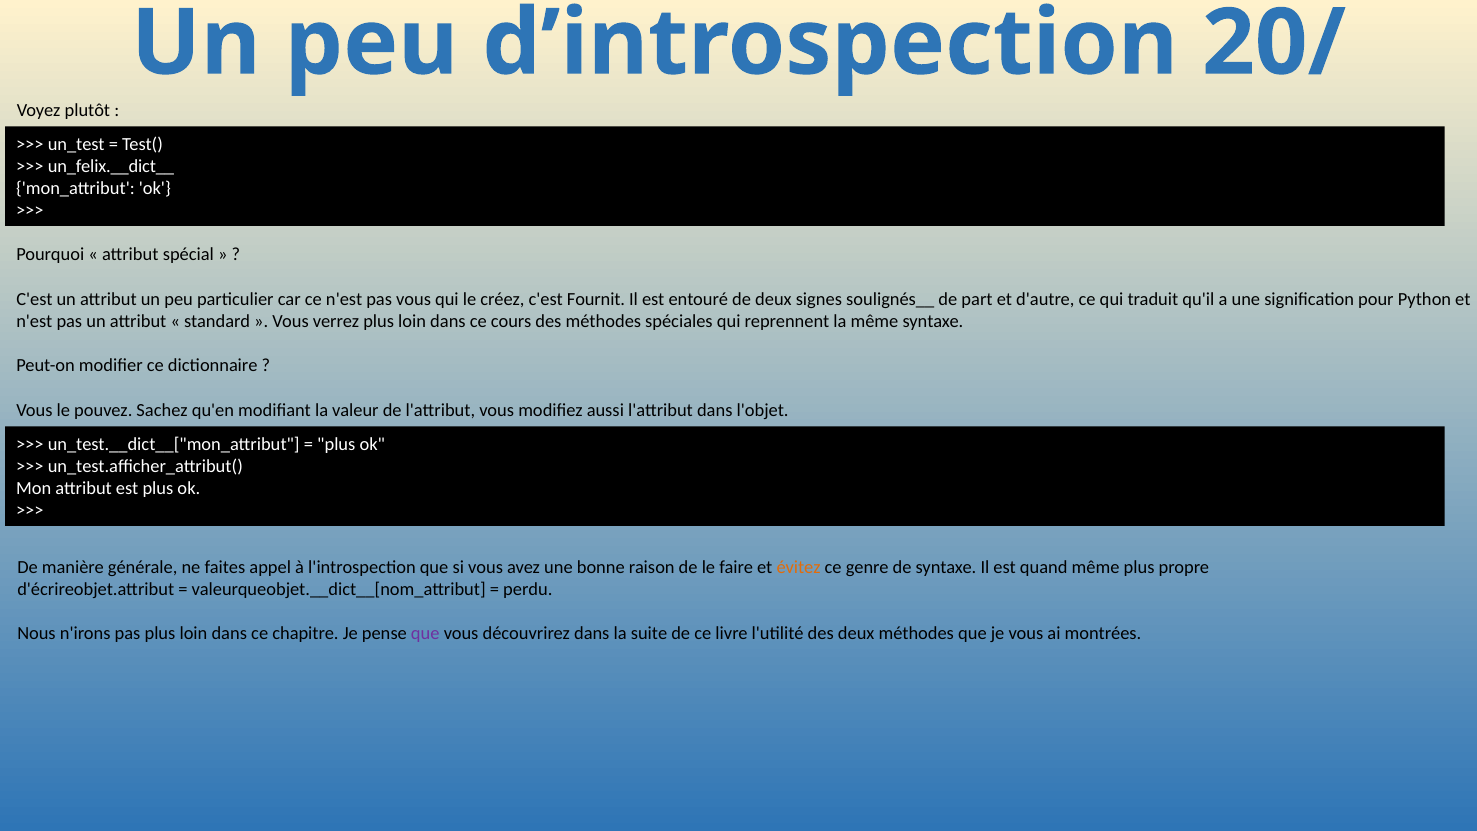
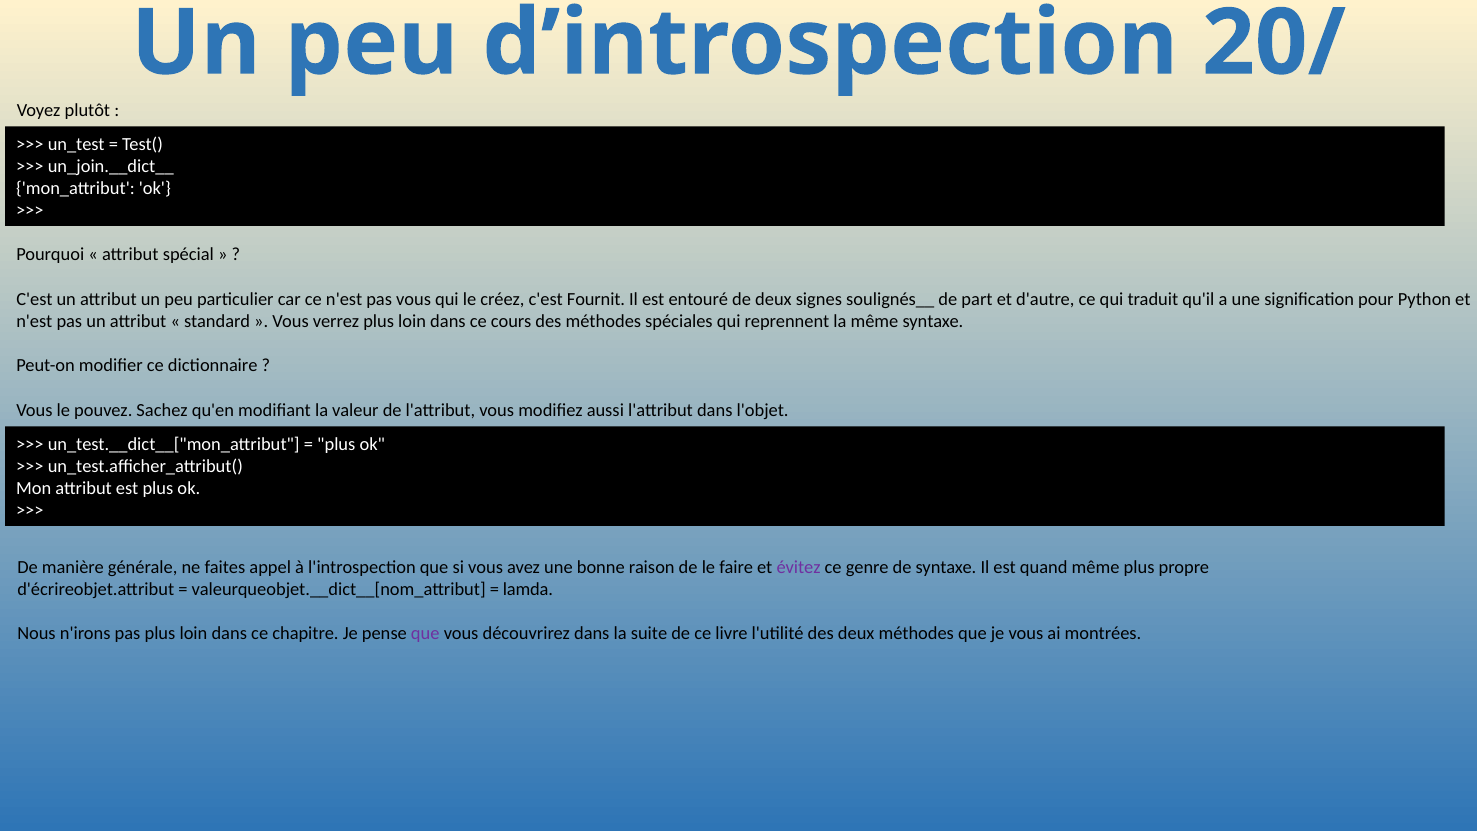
un_felix.__dict__: un_felix.__dict__ -> un_join.__dict__ (111, 166)
évitez colour: orange -> purple (799, 567)
perdu: perdu -> lamda (528, 589)
